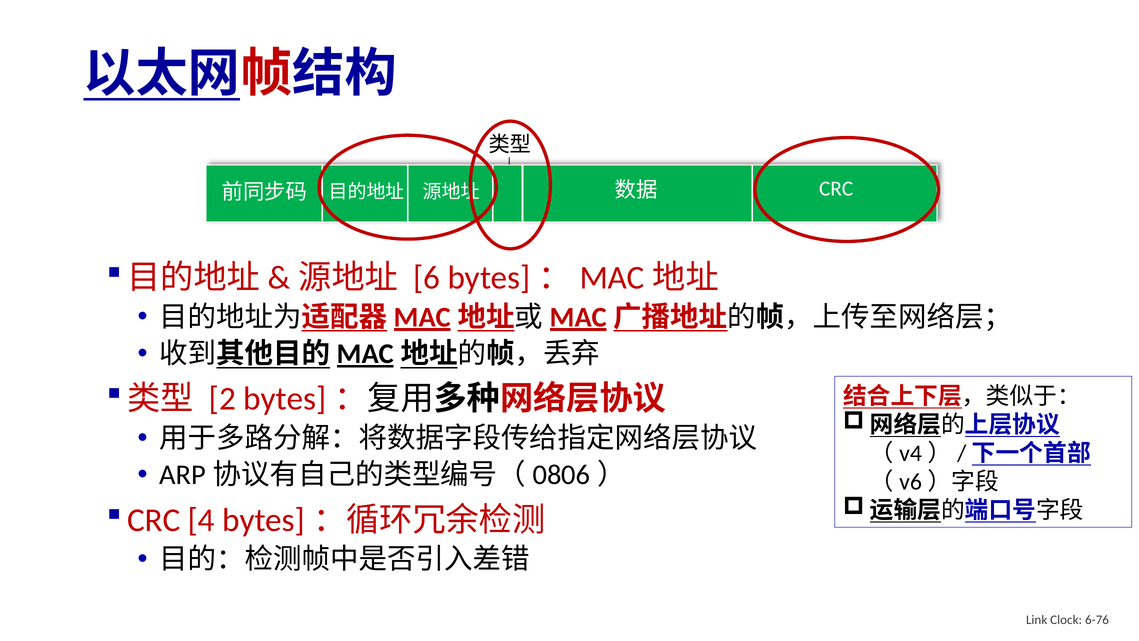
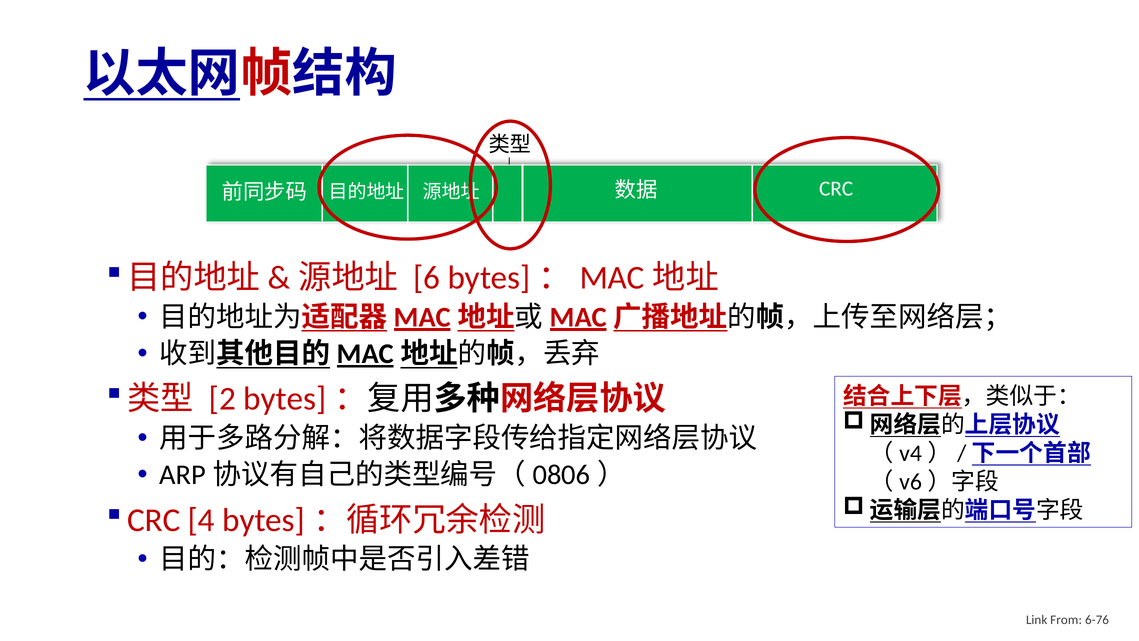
Clock: Clock -> From (1066, 620)
